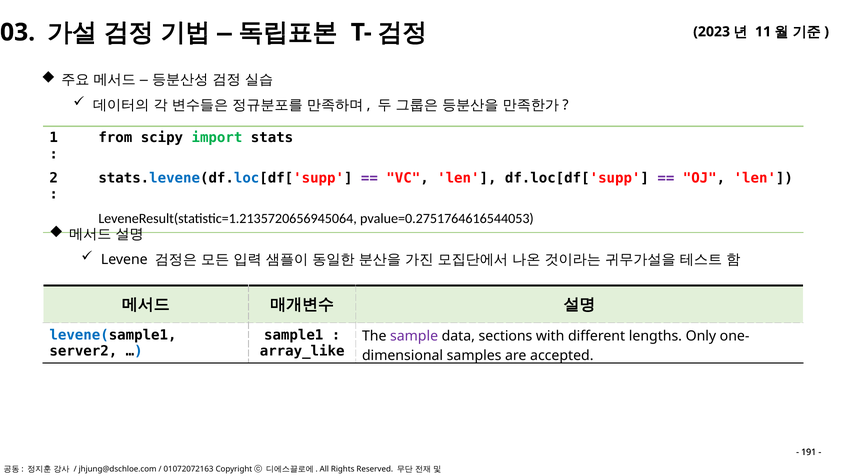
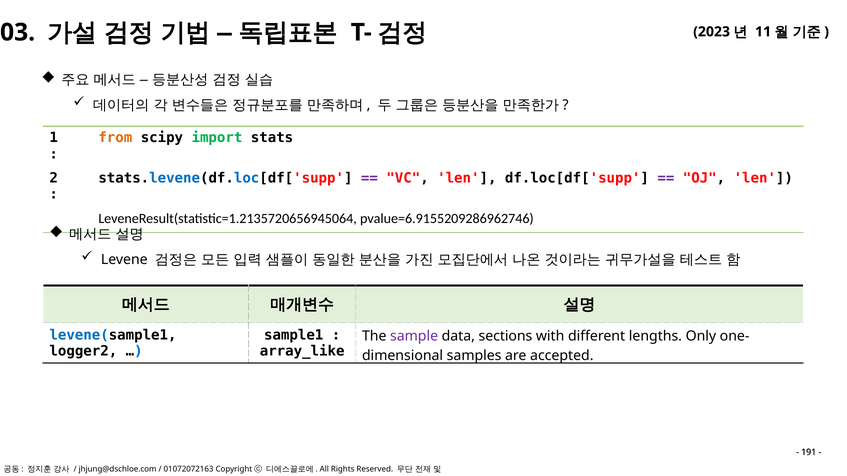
from colour: black -> orange (115, 138)
pvalue=0.2751764616544053: pvalue=0.2751764616544053 -> pvalue=6.9155209286962746 (447, 219)
server2: server2 -> logger2 (83, 352)
